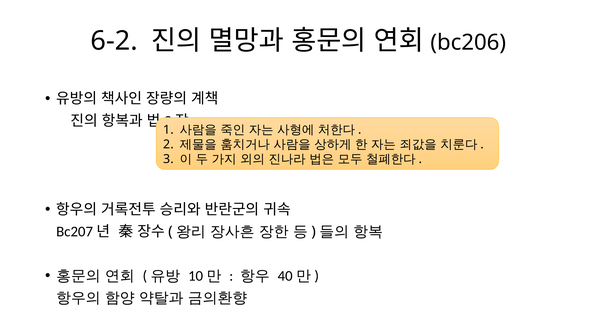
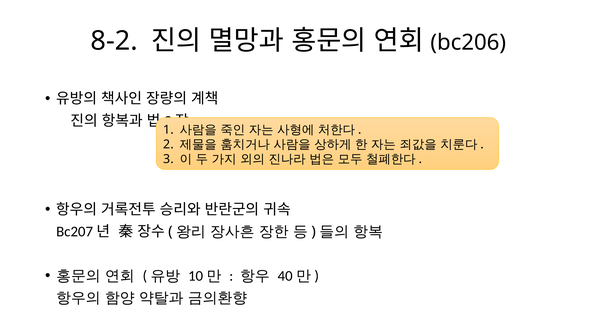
6-2: 6-2 -> 8-2 (114, 41)
